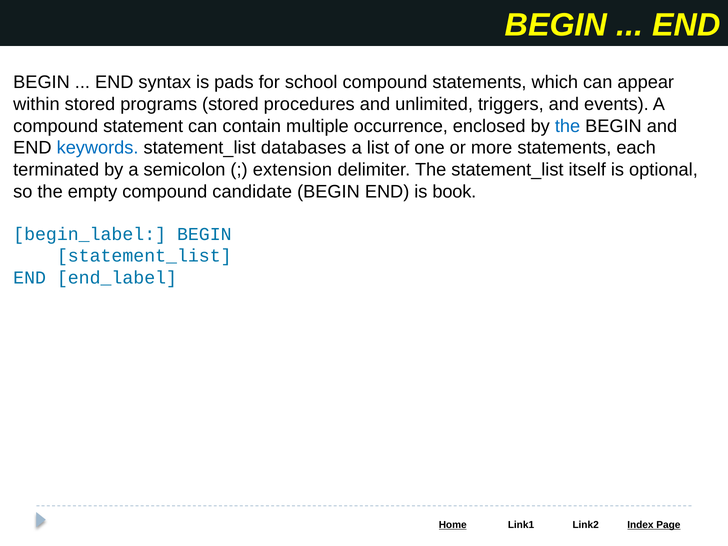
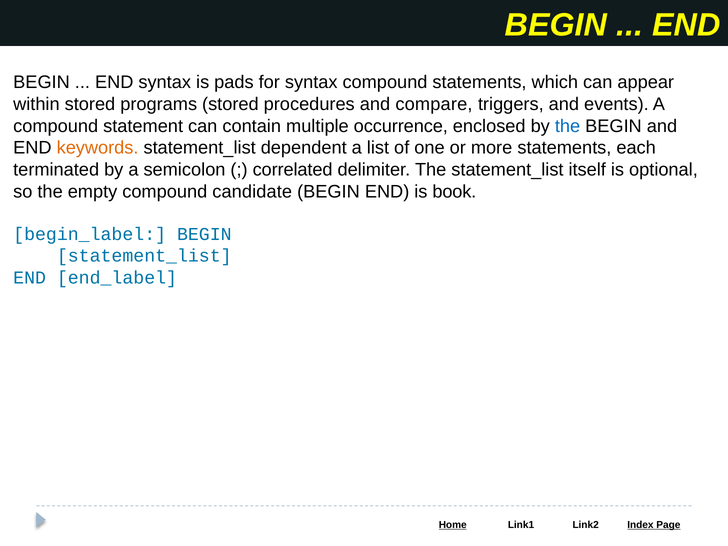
for school: school -> syntax (311, 82)
unlimited: unlimited -> compare (434, 104)
keywords colour: blue -> orange (98, 148)
databases: databases -> dependent (304, 148)
extension: extension -> correlated (293, 170)
